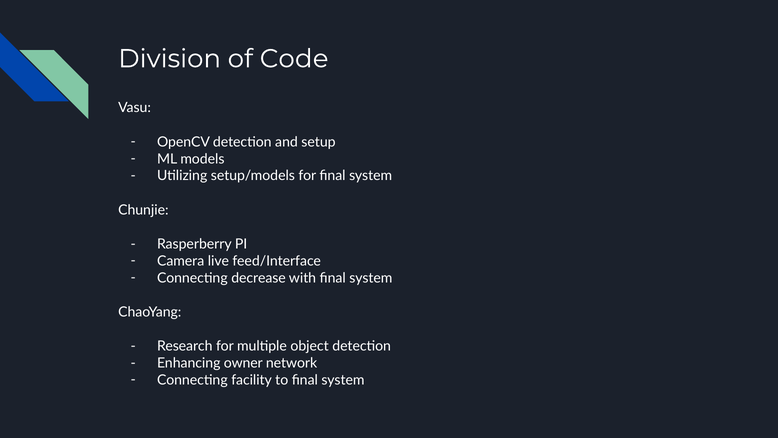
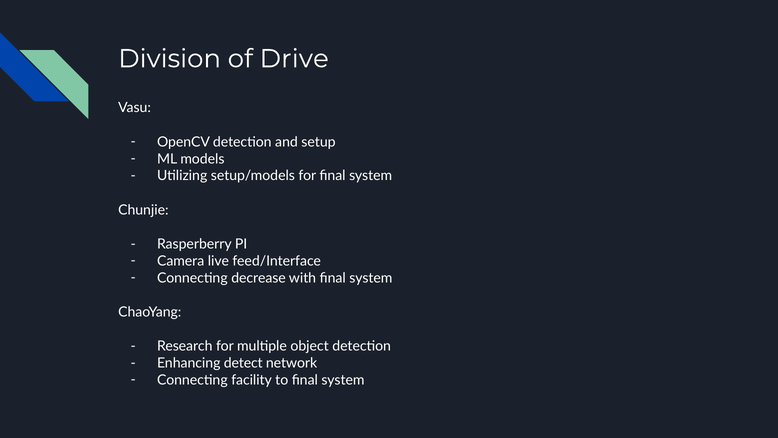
Code: Code -> Drive (294, 59)
owner: owner -> detect (243, 363)
